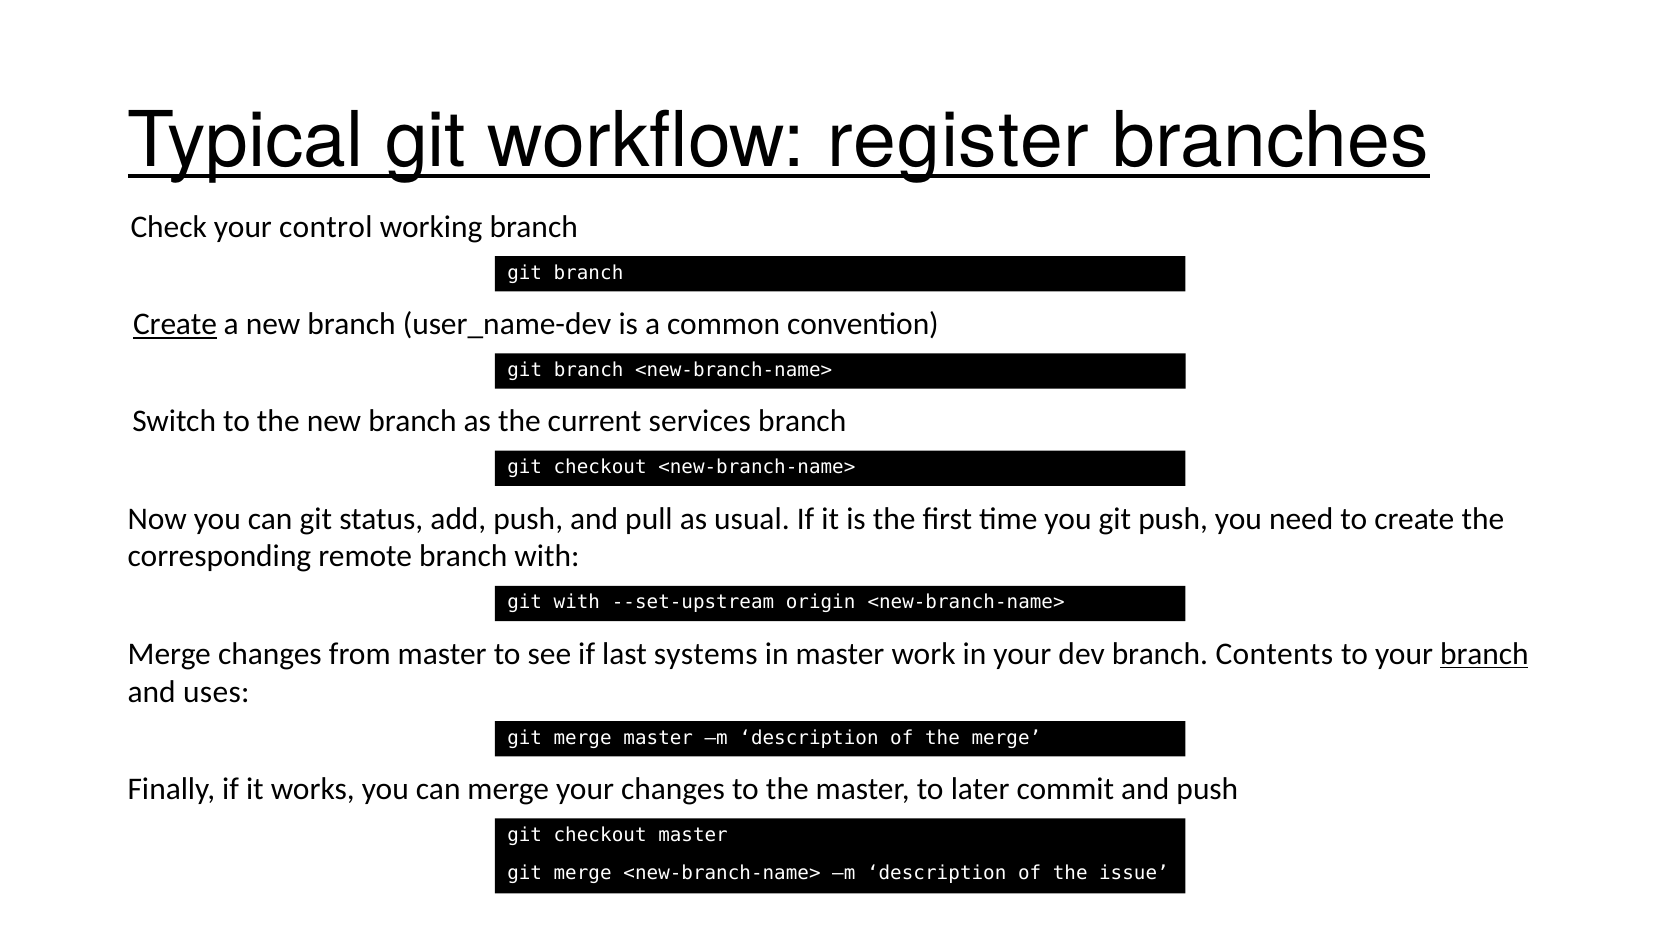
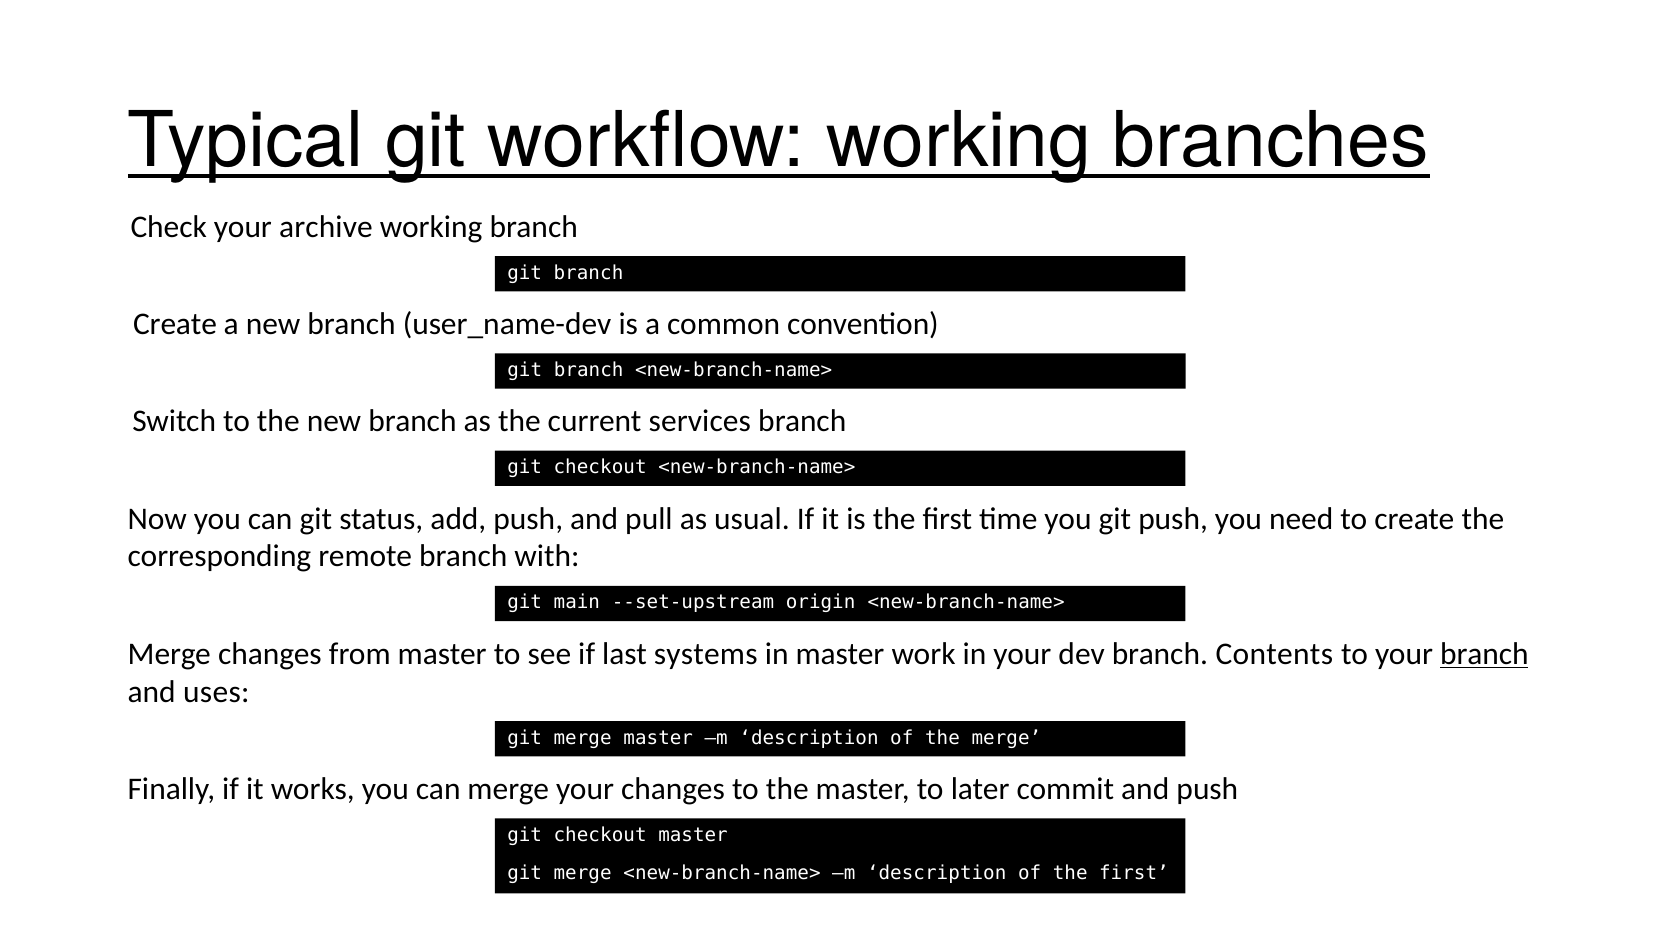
workflow register: register -> working (959, 141)
control: control -> archive (326, 227)
Create underline: present -> none (175, 324)
git with: with -> main (577, 602)
of the issue: issue -> first (1134, 873)
